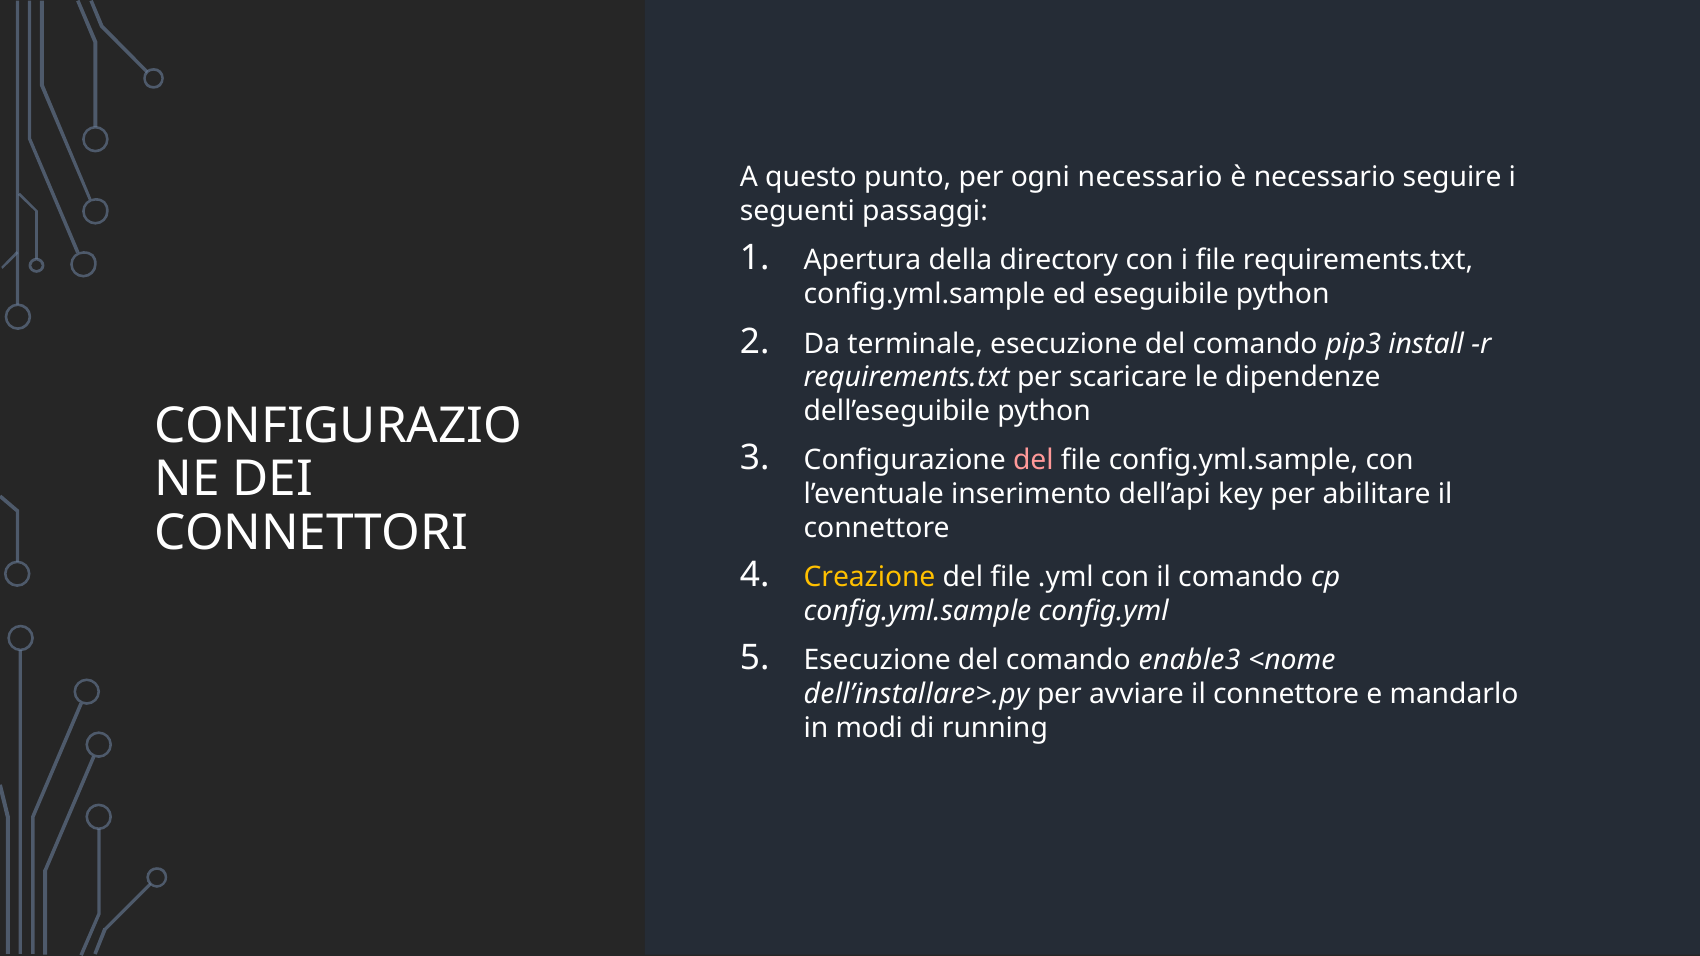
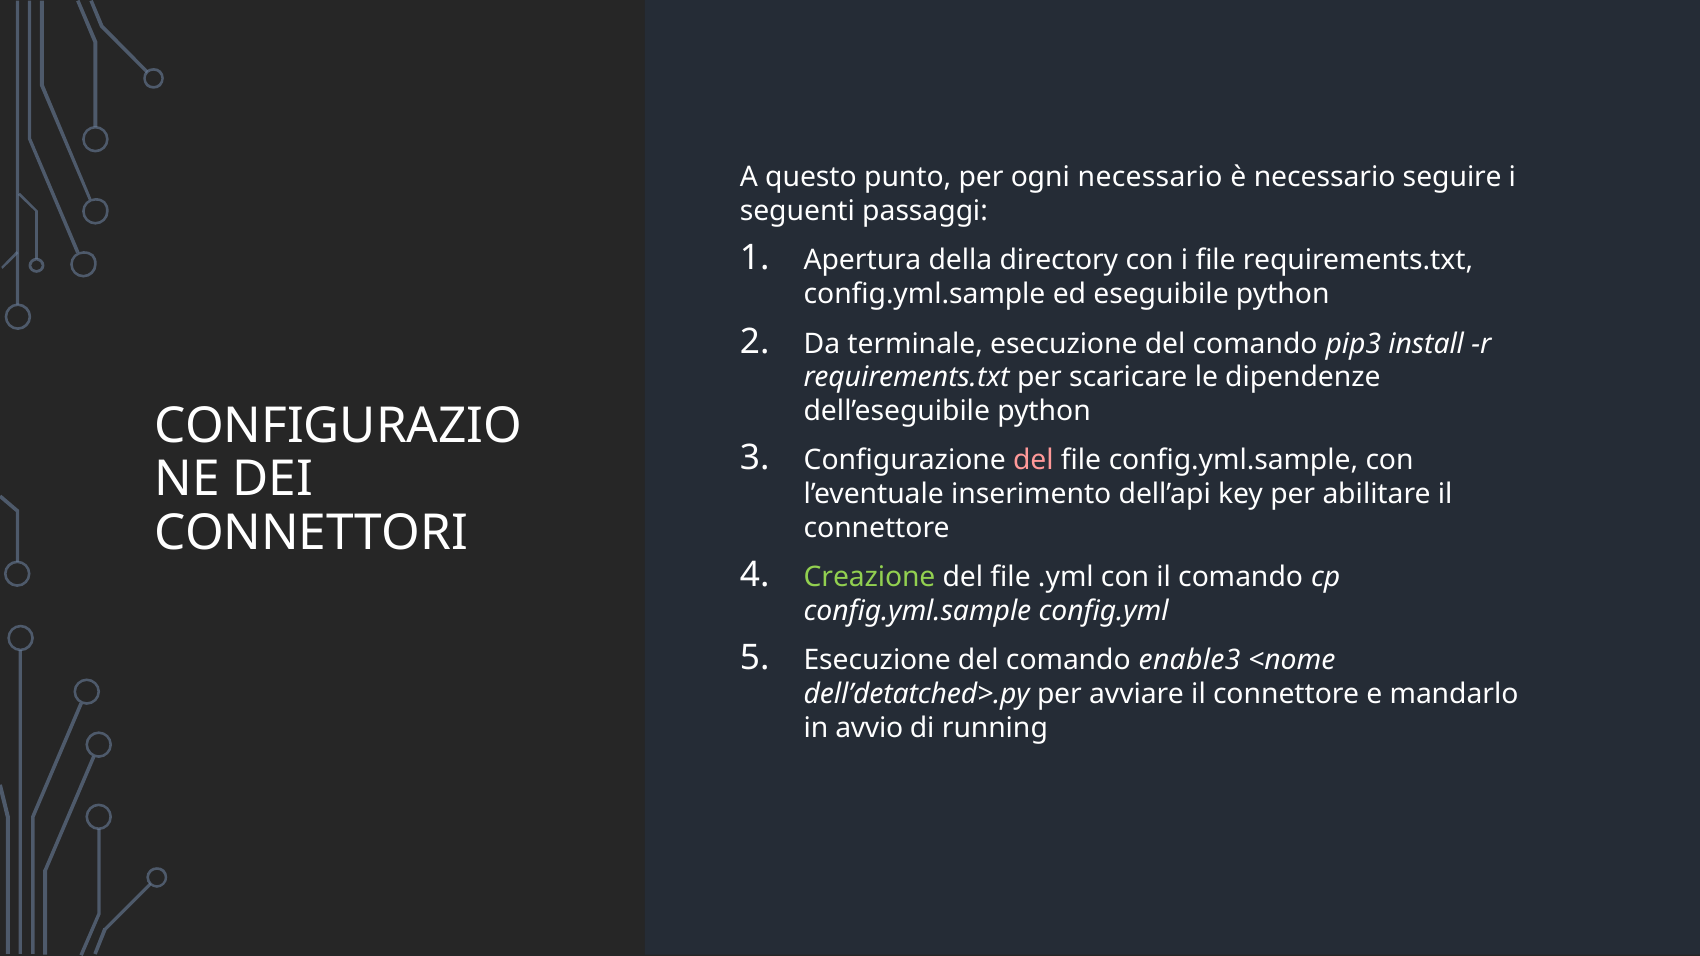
Creazione colour: yellow -> light green (870, 577)
dell’installare>.py: dell’installare>.py -> dell’detatched>.py (917, 694)
modi: modi -> avvio (869, 728)
